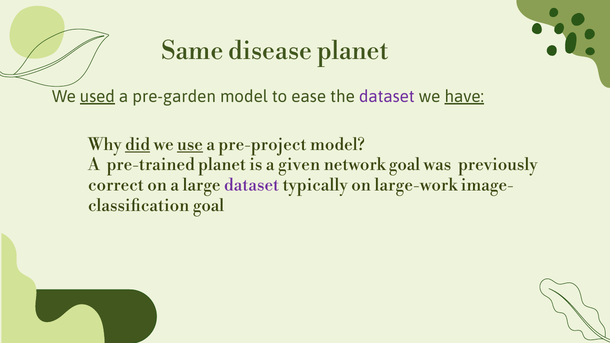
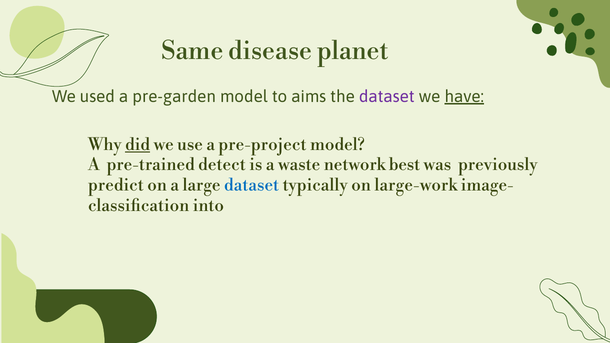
used underline: present -> none (97, 96)
ease: ease -> aims (309, 96)
use underline: present -> none (190, 145)
pre-trained planet: planet -> detect (222, 165)
given: given -> waste (299, 165)
network goal: goal -> best (405, 165)
correct: correct -> predict (116, 185)
dataset colour: purple -> blue (252, 185)
goal: goal -> into (208, 206)
